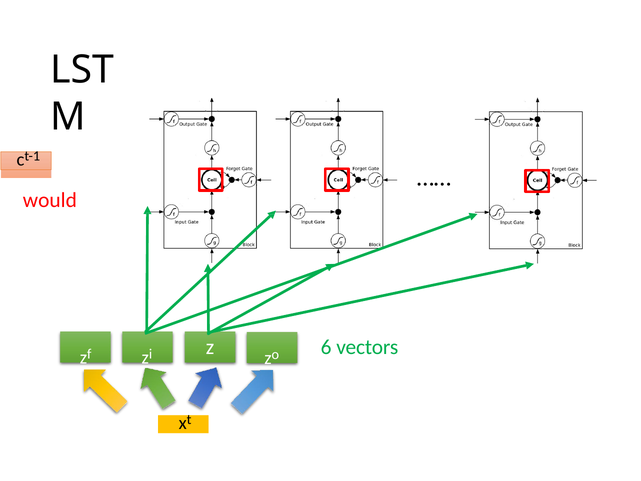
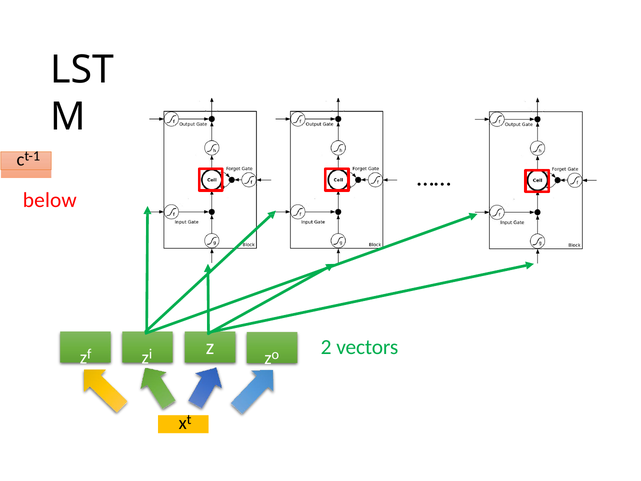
would: would -> below (50, 200)
6: 6 -> 2 (326, 347)
